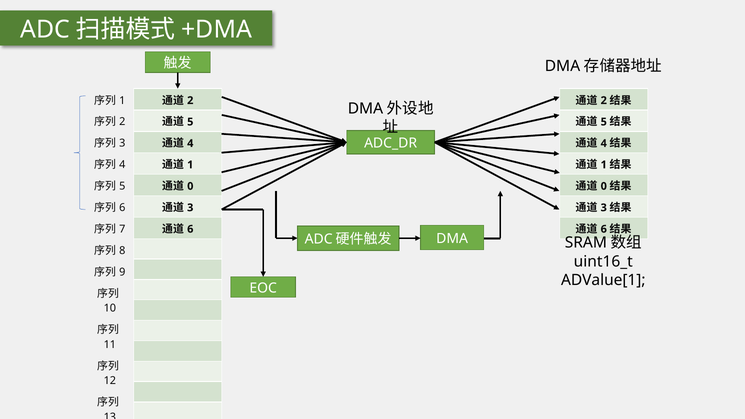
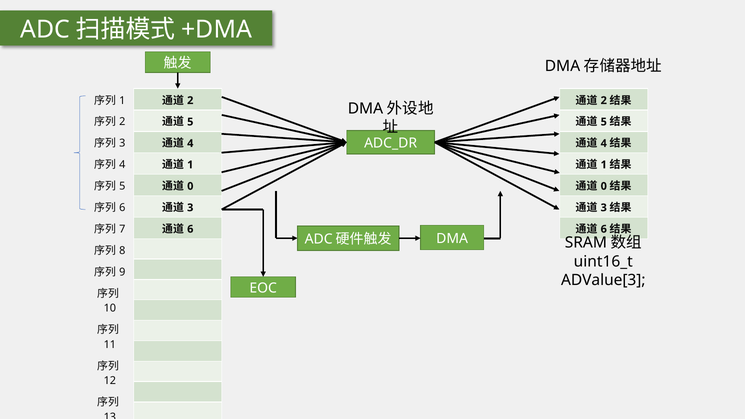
ADValue[1: ADValue[1 -> ADValue[3 (603, 280)
